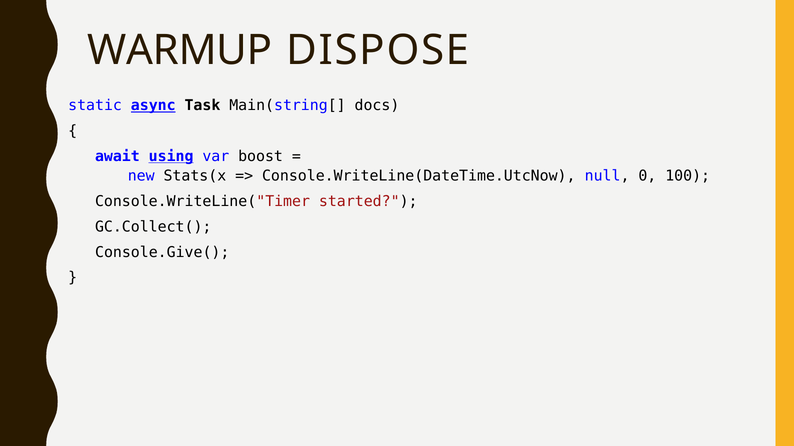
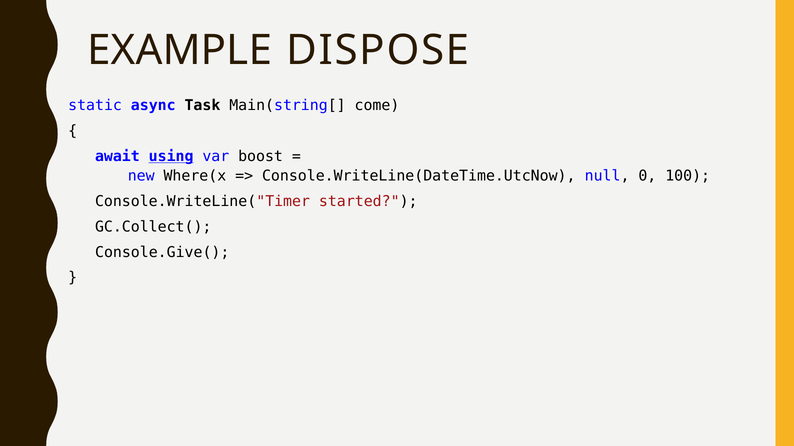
WARMUP: WARMUP -> EXAMPLE (180, 50)
async underline: present -> none (153, 106)
docs: docs -> come (377, 106)
Stats(x: Stats(x -> Where(x (195, 176)
